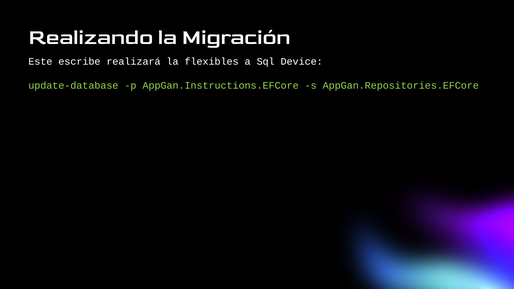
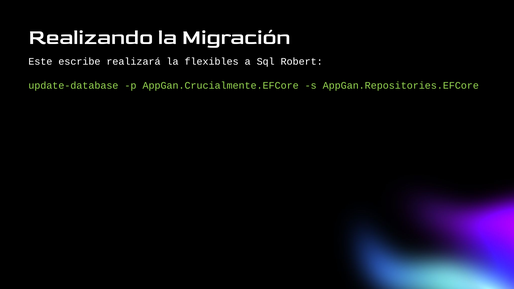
Device: Device -> Robert (302, 62)
AppGan.Instructions.EFCore: AppGan.Instructions.EFCore -> AppGan.Crucialmente.EFCore (221, 86)
